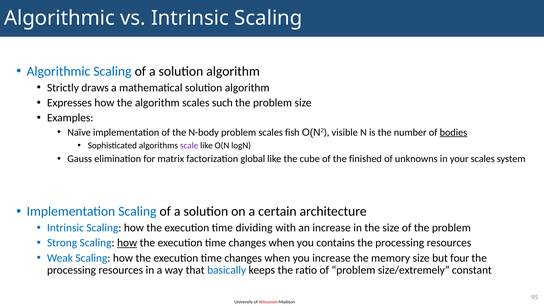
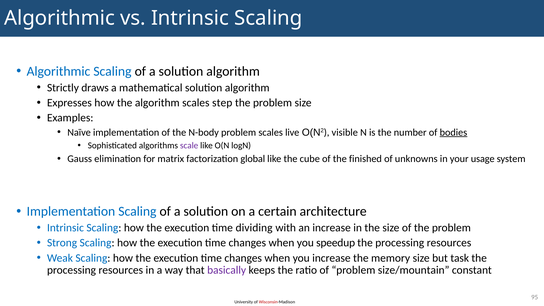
such: such -> step (222, 103)
fish: fish -> live (292, 132)
your scales: scales -> usage (483, 159)
how underline: present -> none (127, 243)
contains: contains -> speedup (336, 243)
four: four -> task (460, 258)
basically colour: blue -> purple (227, 270)
size/extremely: size/extremely -> size/mountain (414, 270)
